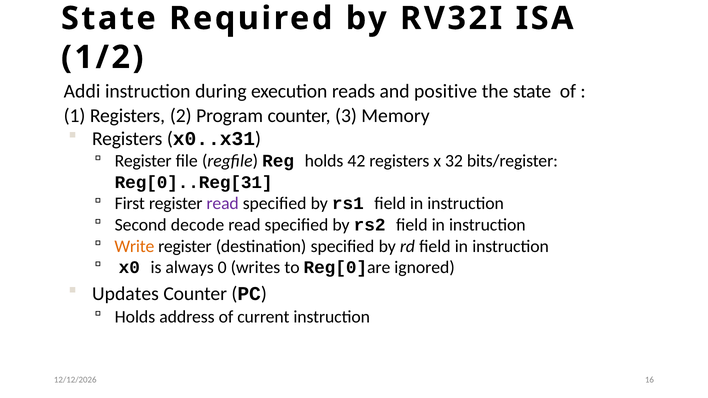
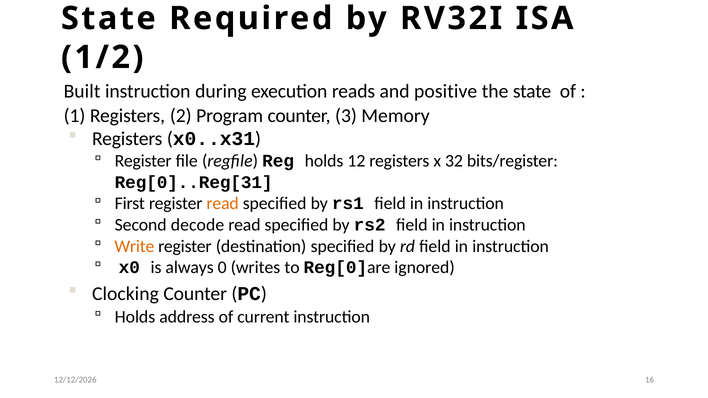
Addi: Addi -> Built (82, 91)
42: 42 -> 12 (356, 161)
read colour: purple -> orange (223, 204)
Updates: Updates -> Clocking (125, 294)
